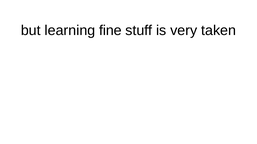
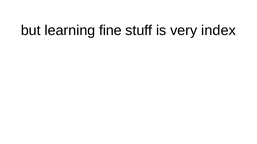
taken: taken -> index (219, 30)
